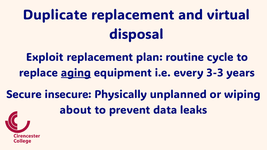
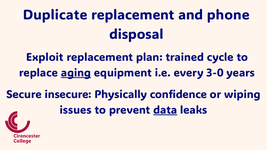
virtual: virtual -> phone (228, 15)
routine: routine -> trained (185, 57)
3-3: 3-3 -> 3-0 (215, 73)
unplanned: unplanned -> confidence (178, 95)
about: about -> issues (76, 110)
data underline: none -> present (165, 110)
